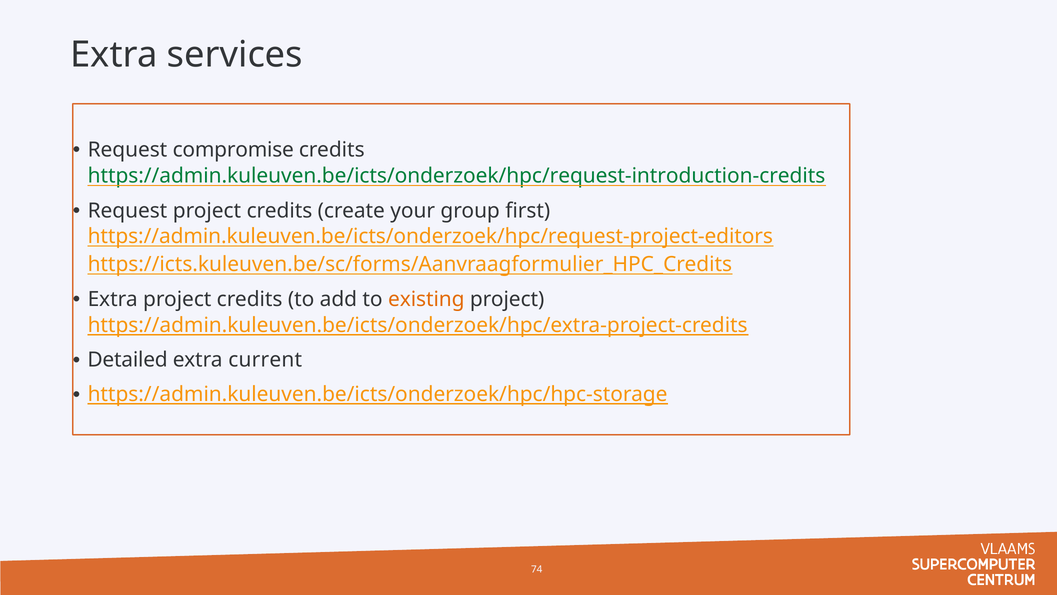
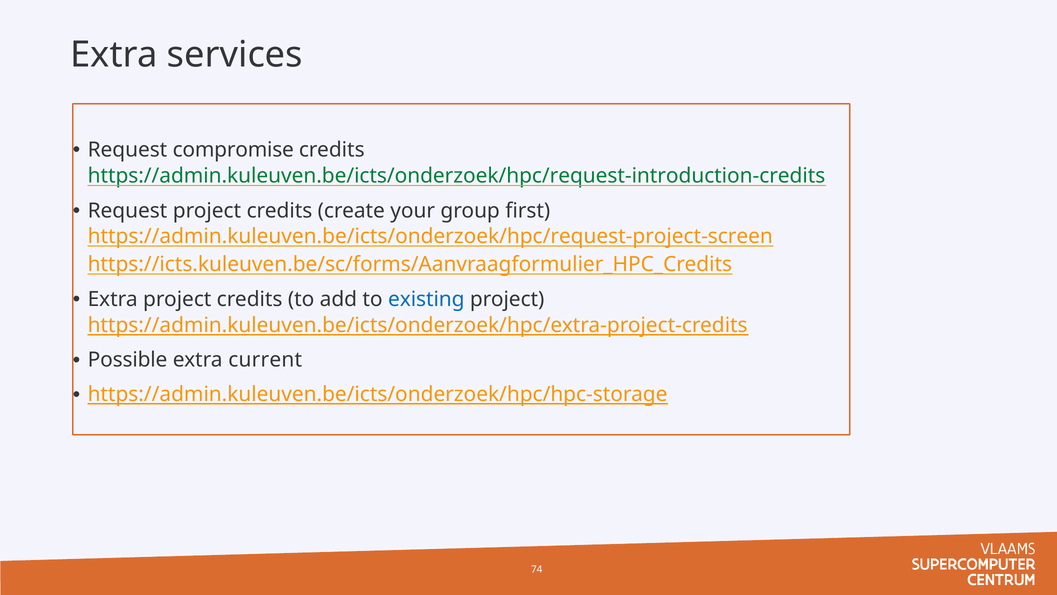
https://admin.kuleuven.be/icts/onderzoek/hpc/request-project-editors: https://admin.kuleuven.be/icts/onderzoek/hpc/request-project-editors -> https://admin.kuleuven.be/icts/onderzoek/hpc/request-project-screen (430, 236)
existing colour: orange -> blue (426, 299)
Detailed: Detailed -> Possible (128, 360)
